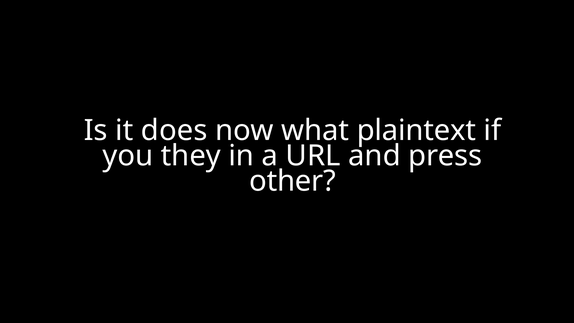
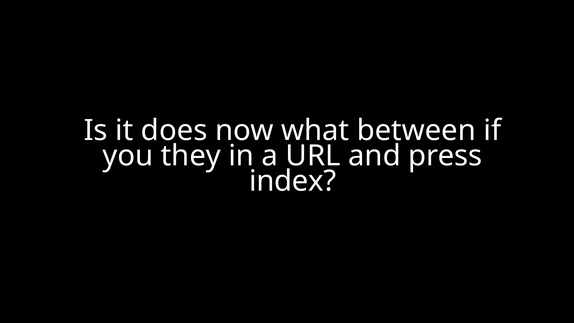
plaintext: plaintext -> between (416, 130)
other: other -> index (293, 181)
